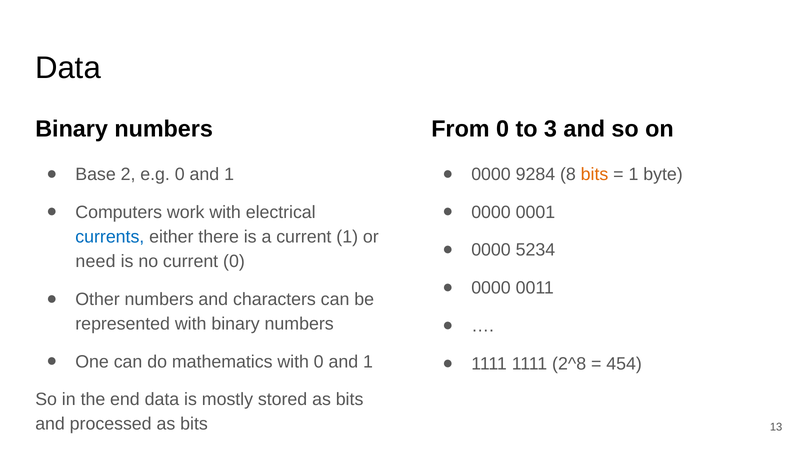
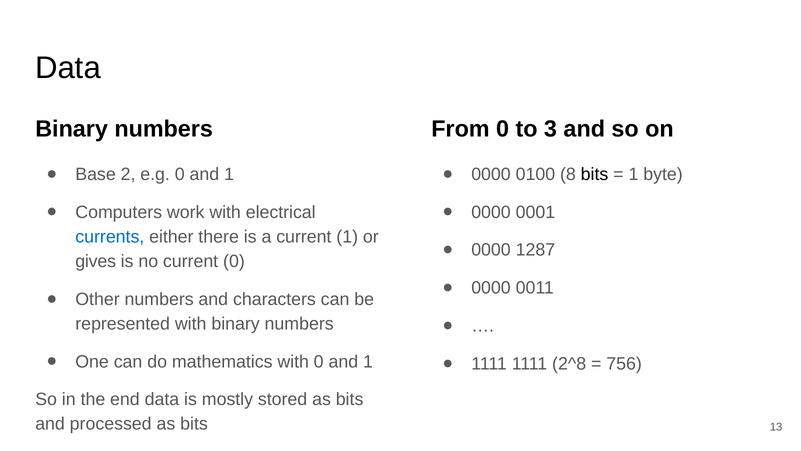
9284: 9284 -> 0100 (535, 174)
bits colour: orange -> black (595, 174)
5234: 5234 -> 1287 (535, 250)
need: need -> gives (96, 261)
454: 454 -> 756 (624, 363)
